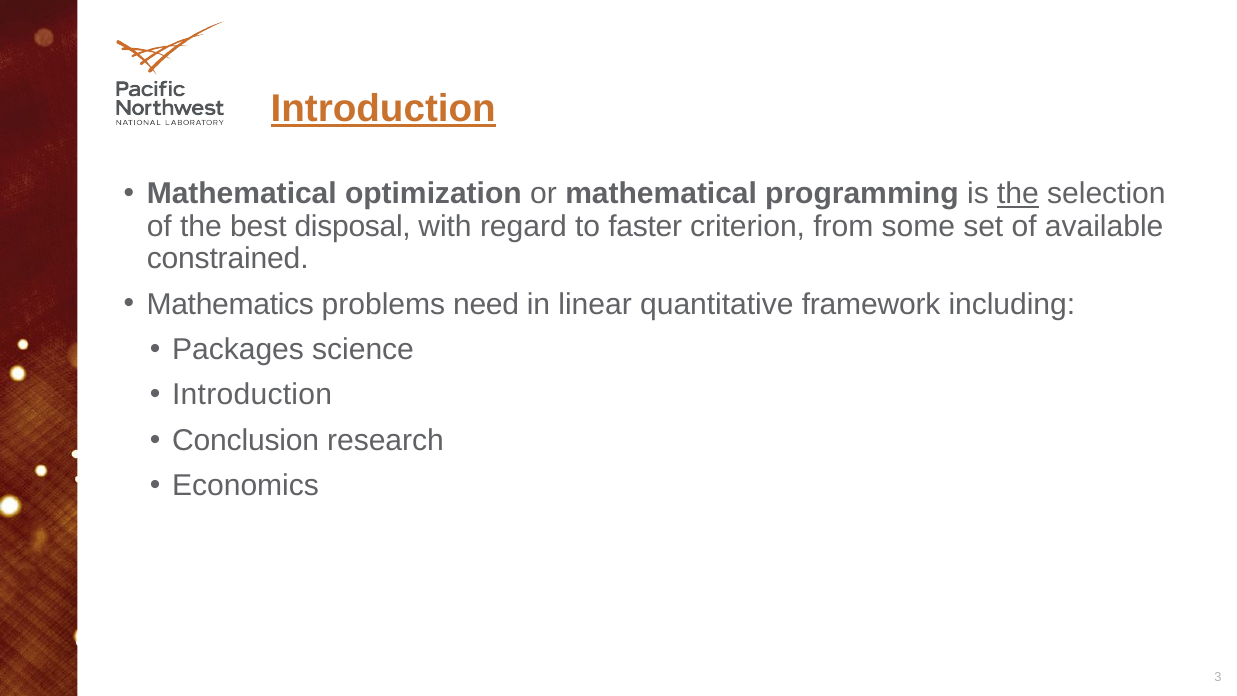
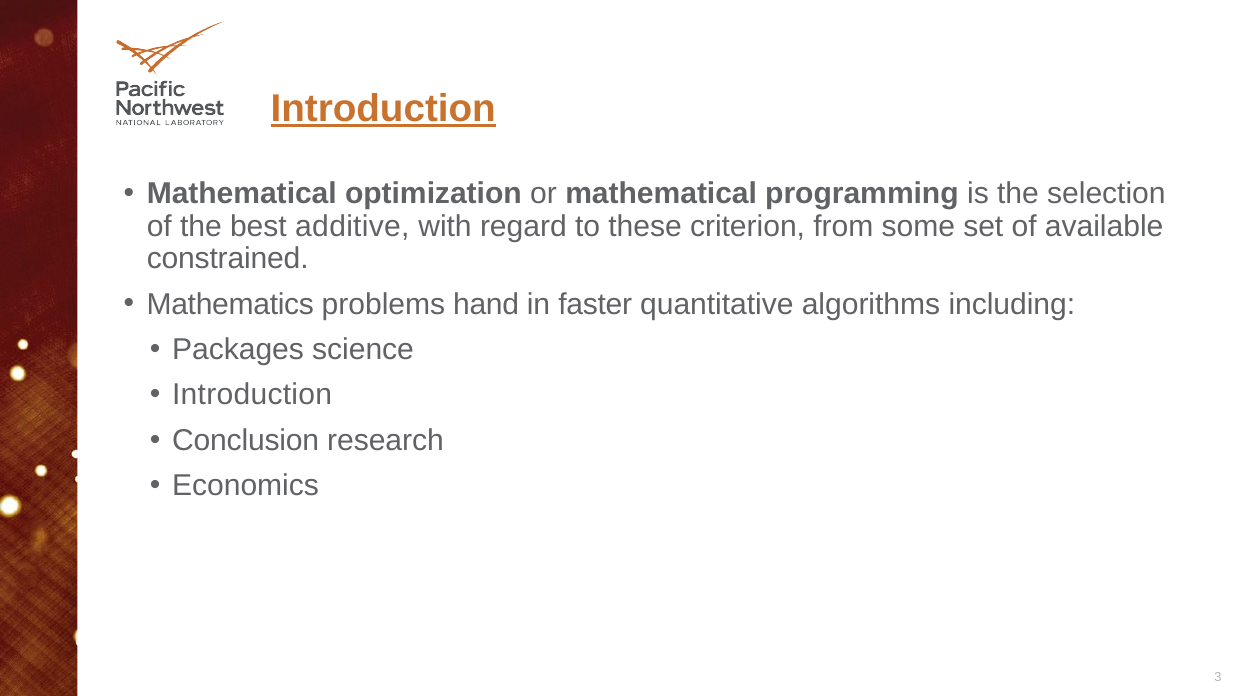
the underline: present -> none (1018, 194)
disposal: disposal -> additive (352, 226)
faster: faster -> these (645, 226)
need: need -> hand (486, 304)
linear: linear -> faster (595, 304)
framework: framework -> algorithms (871, 304)
